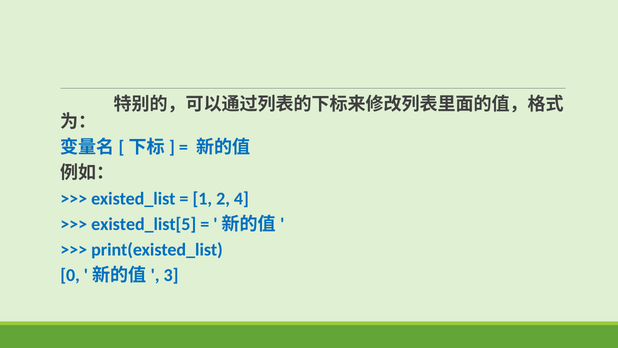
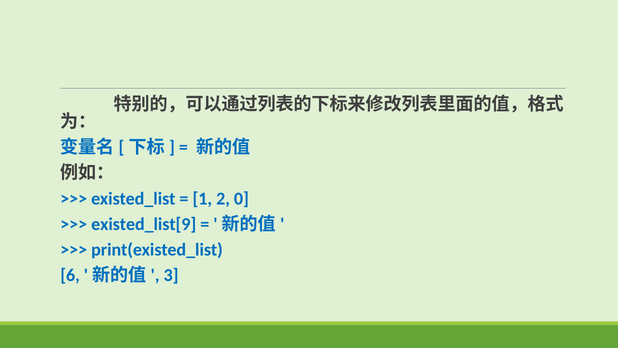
4: 4 -> 0 (241, 198)
existed_list[5: existed_list[5 -> existed_list[9 (144, 224)
0: 0 -> 6 (70, 275)
